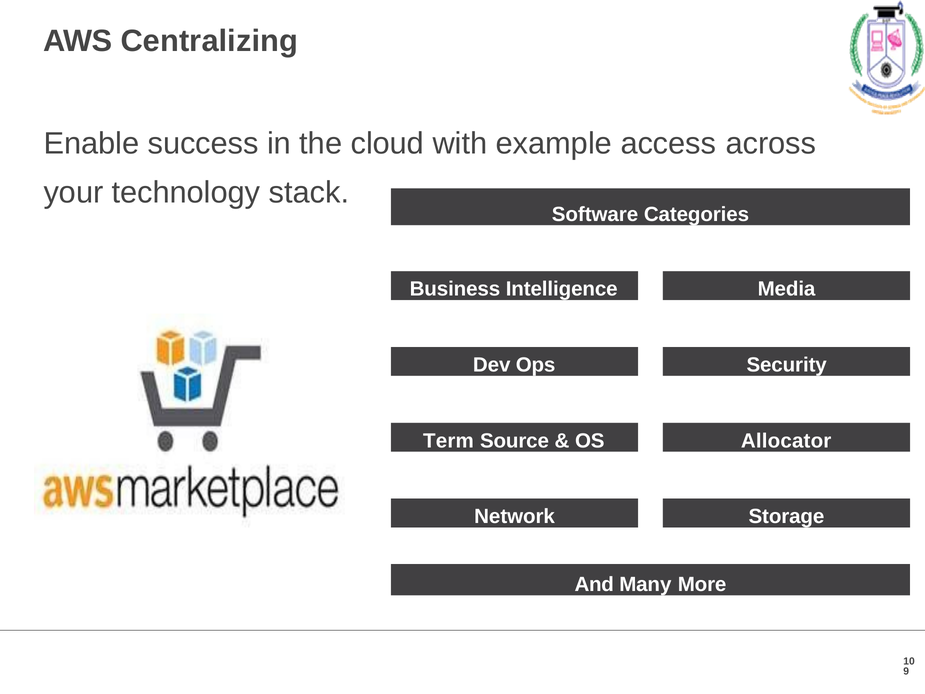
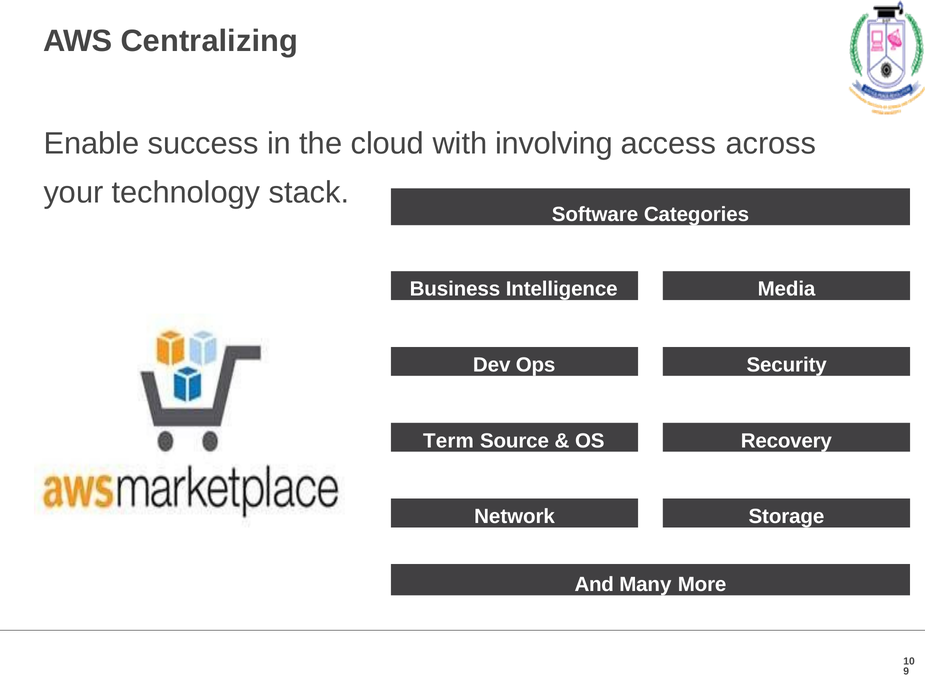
example: example -> involving (554, 143)
Allocator: Allocator -> Recovery (786, 441)
